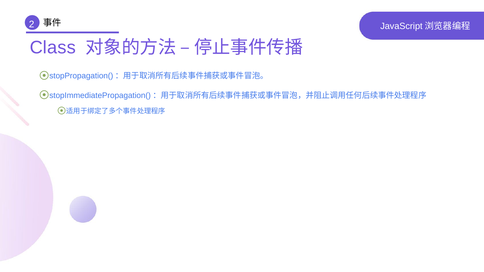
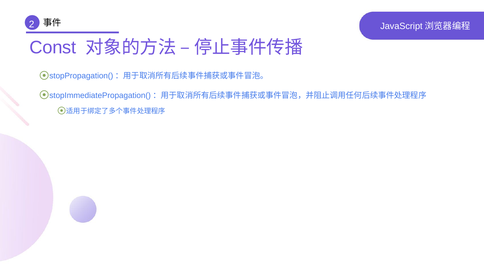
Class: Class -> Const (53, 47)
